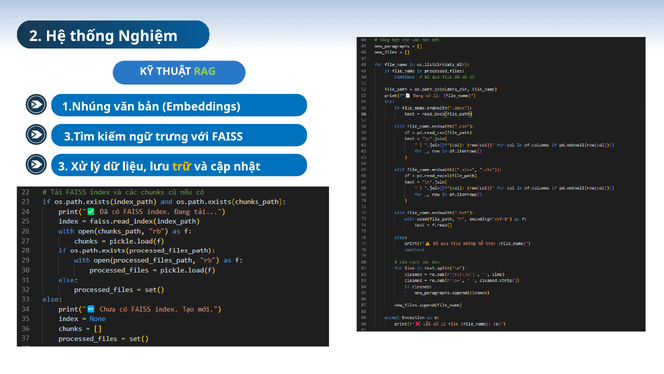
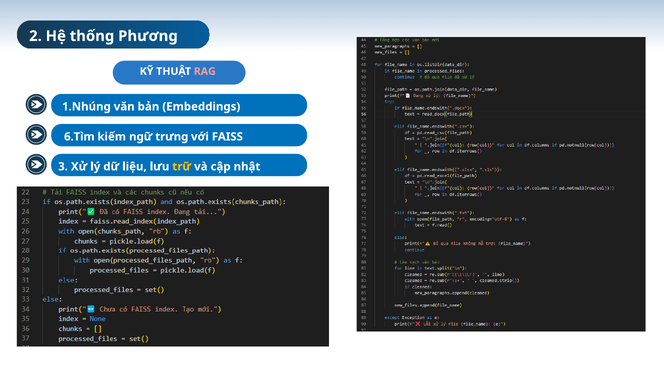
Nghiệm: Nghiệm -> Phương (148, 36)
RAG colour: light green -> pink (205, 71)
3.Tìm: 3.Tìm -> 6.Tìm (79, 137)
